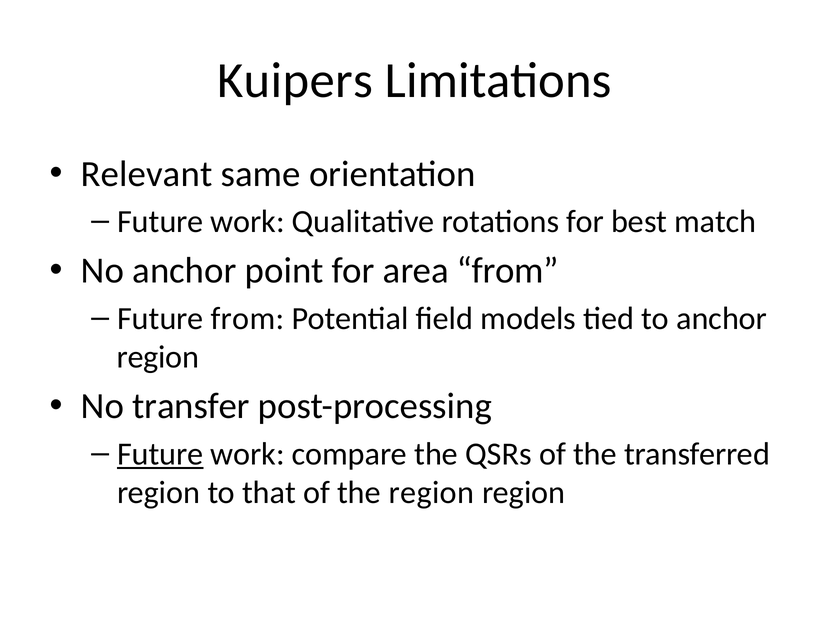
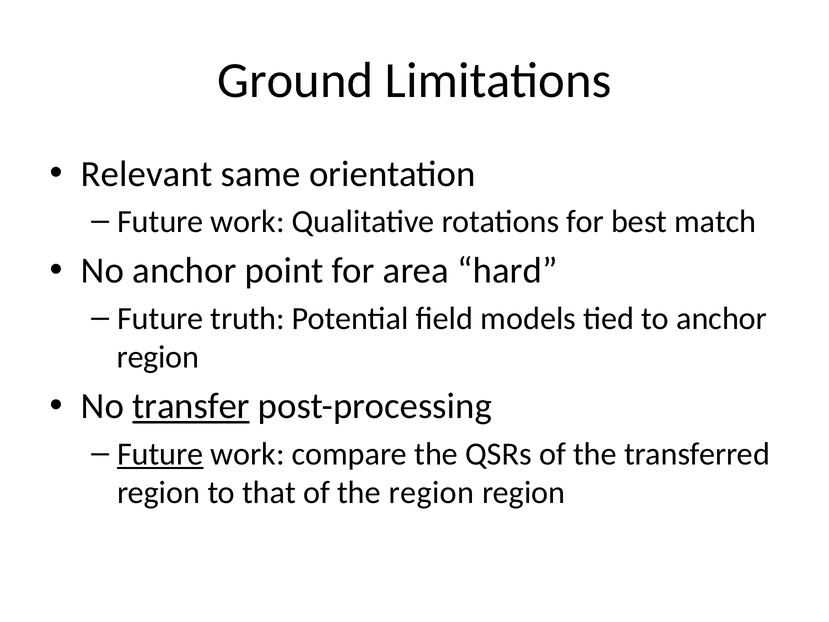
Kuipers: Kuipers -> Ground (295, 80)
area from: from -> hard (507, 271)
Future from: from -> truth (248, 318)
transfer underline: none -> present (191, 406)
